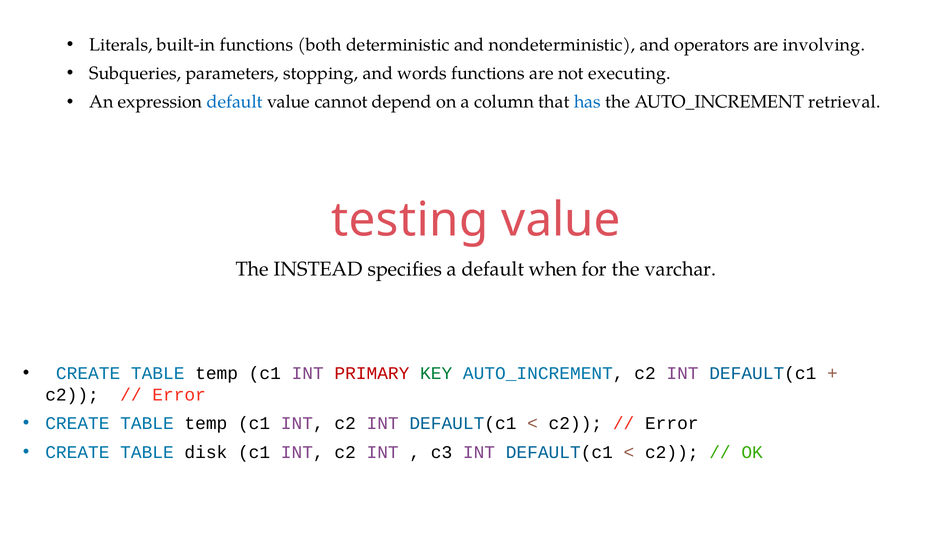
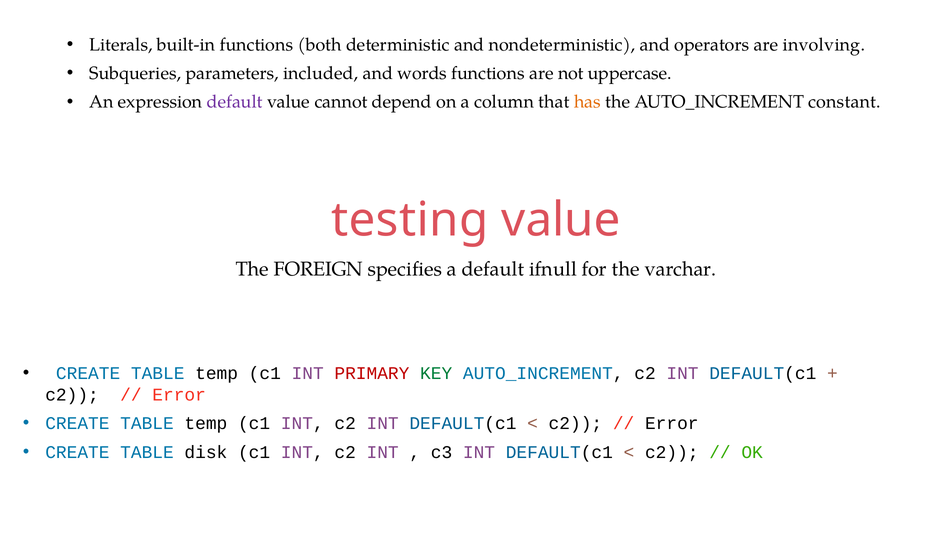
stopping: stopping -> included (321, 73)
executing: executing -> uppercase (630, 73)
default colour: blue -> purple (235, 102)
has colour: blue -> orange (588, 102)
retrieval: retrieval -> constant (844, 102)
INSTEAD: INSTEAD -> FOREIGN (318, 269)
when: when -> ifnull (553, 269)
